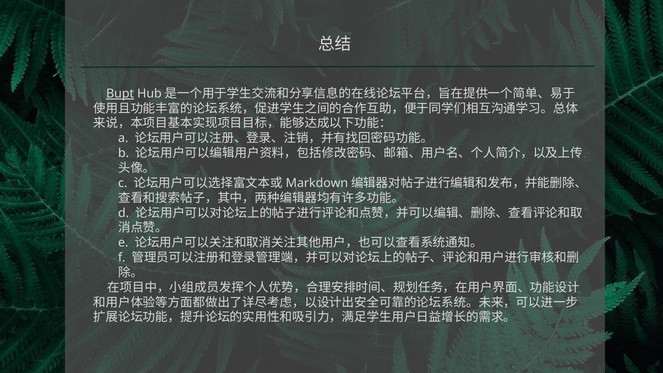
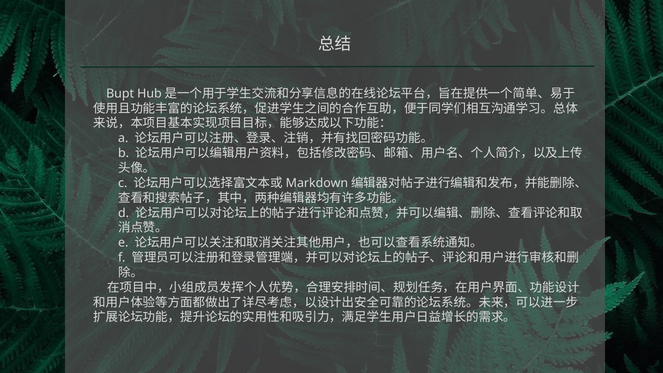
Bupt underline: present -> none (120, 94)
